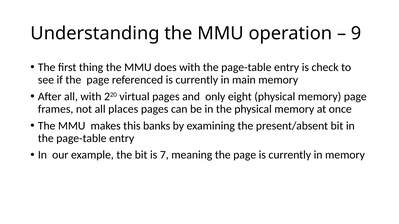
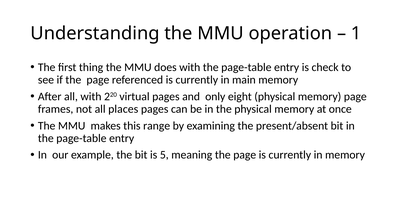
9: 9 -> 1 (356, 34)
banks: banks -> range (157, 126)
7: 7 -> 5 (164, 155)
